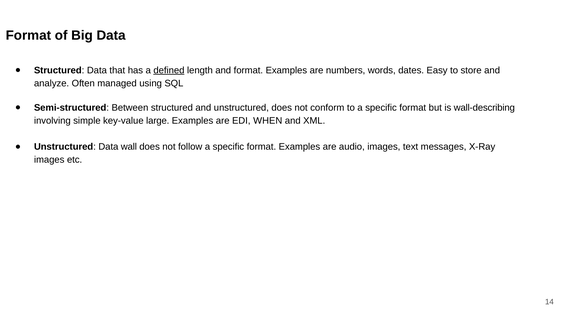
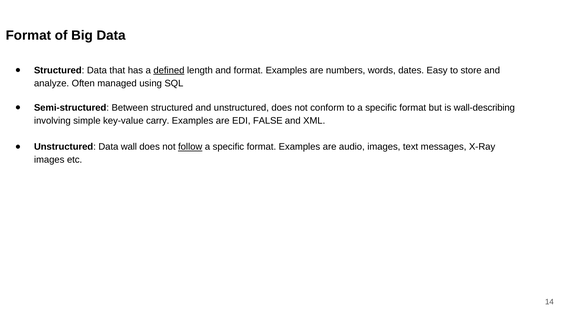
large: large -> carry (158, 121)
WHEN: WHEN -> FALSE (268, 121)
follow underline: none -> present (190, 147)
